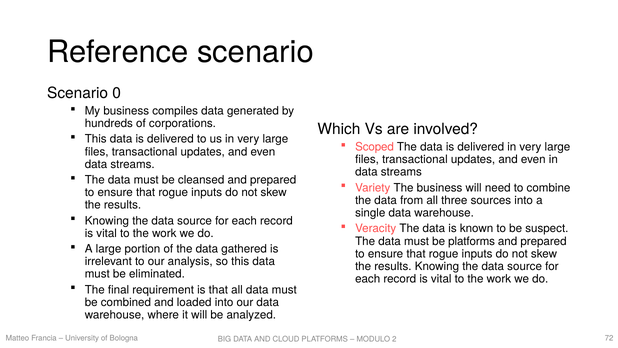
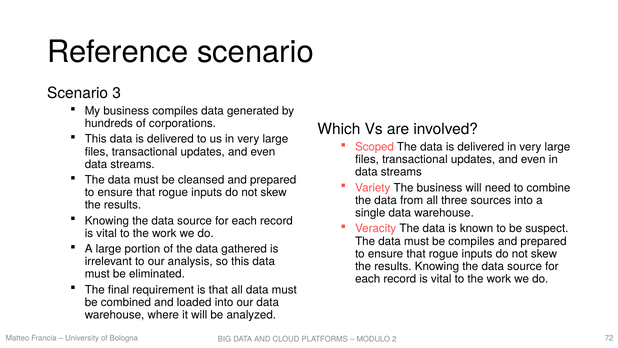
0: 0 -> 3 (117, 93)
be platforms: platforms -> compiles (472, 241)
